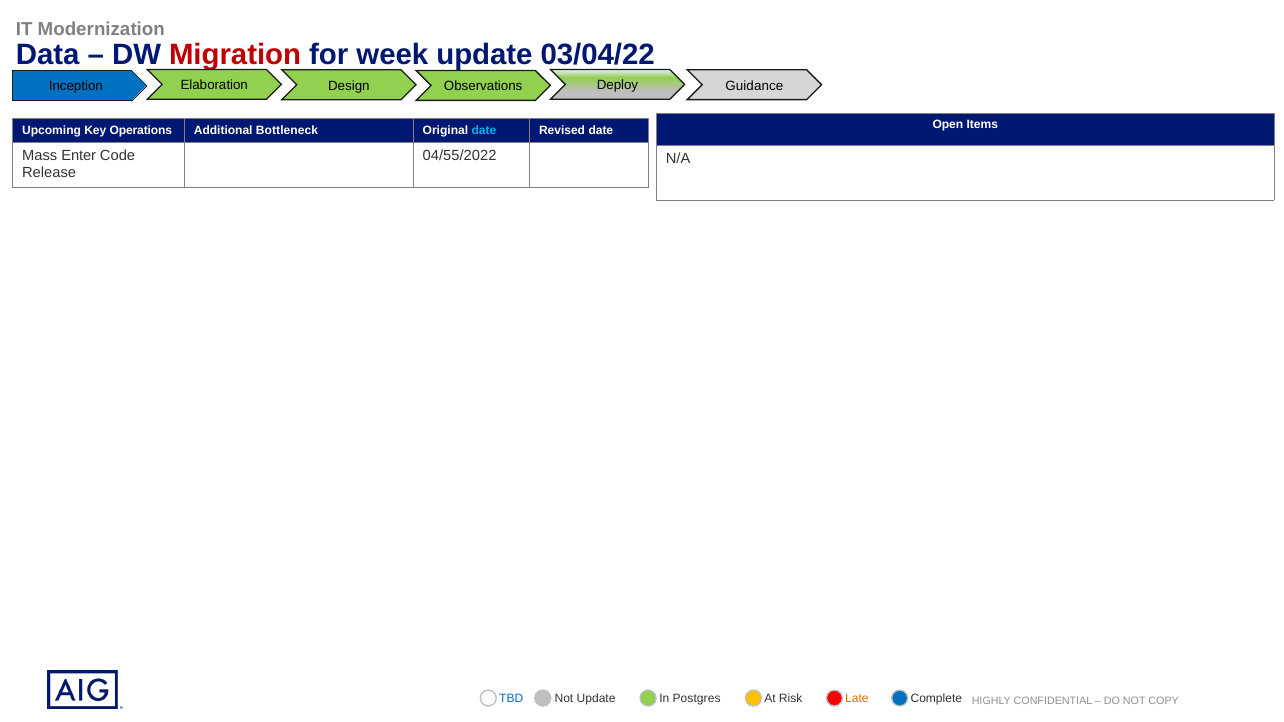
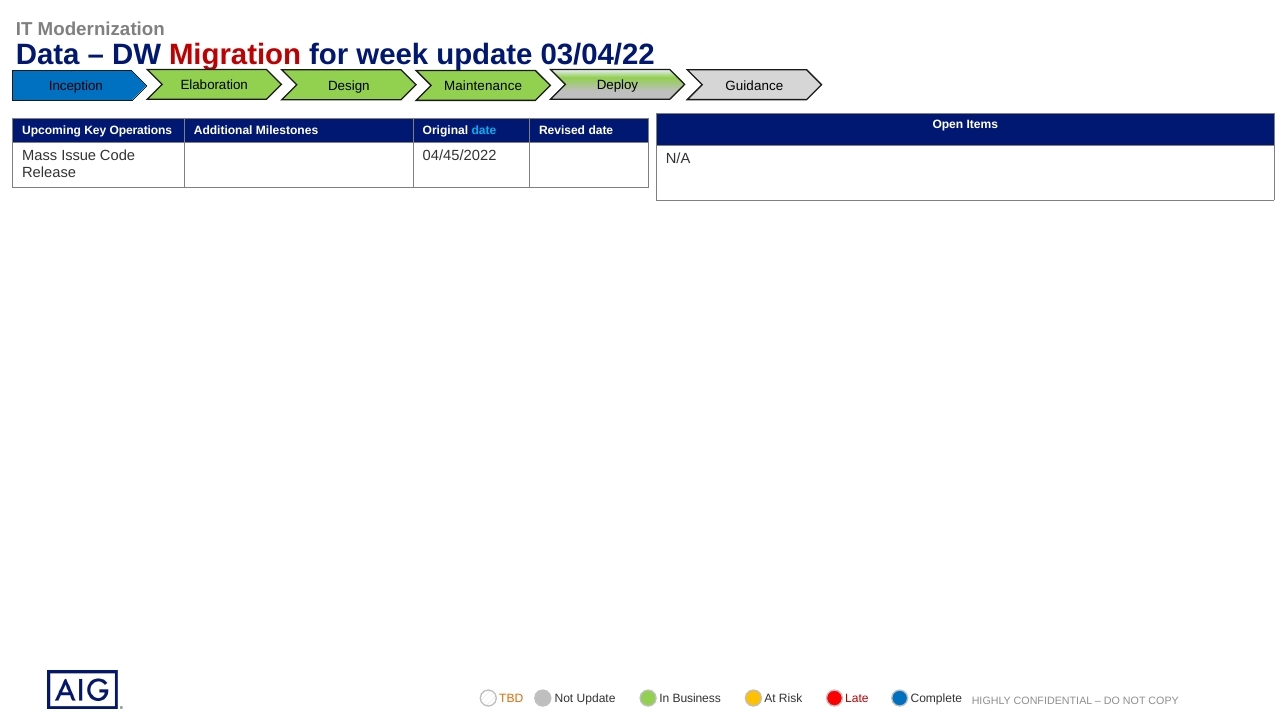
Observations: Observations -> Maintenance (483, 86)
Bottleneck: Bottleneck -> Milestones (287, 130)
Enter: Enter -> Issue (79, 156)
04/55/2022: 04/55/2022 -> 04/45/2022 (460, 156)
TBD colour: blue -> orange (511, 699)
Postgres: Postgres -> Business (697, 699)
Late colour: orange -> red (857, 699)
